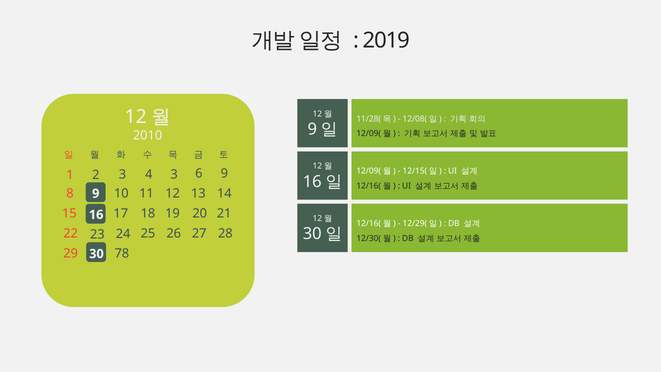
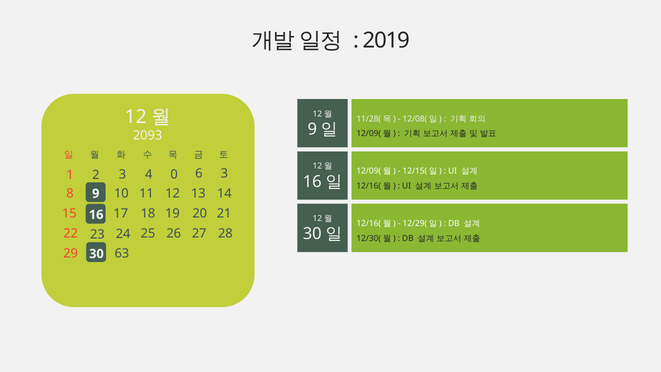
2010: 2010 -> 2093 (148, 136)
6 9: 9 -> 3 (224, 173)
4 3: 3 -> 0 (174, 174)
78: 78 -> 63 (122, 254)
